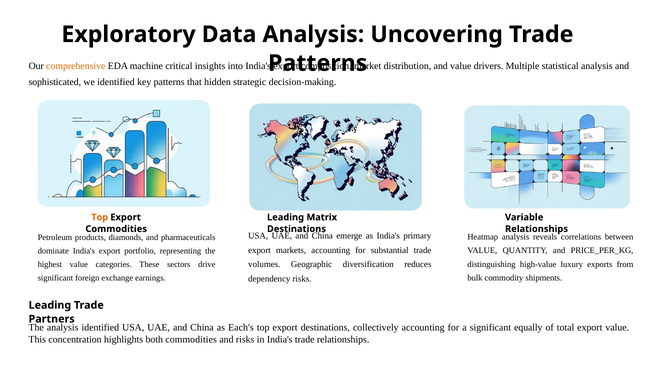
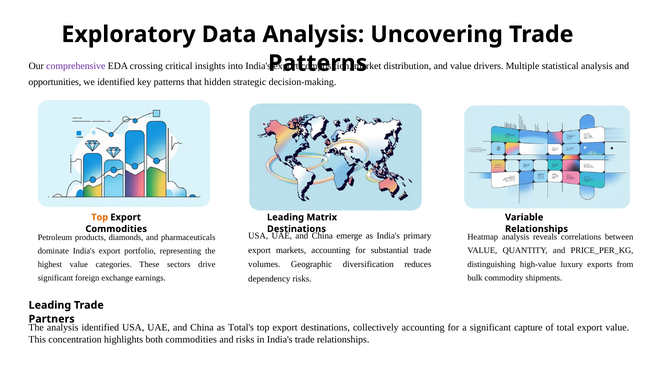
comprehensive colour: orange -> purple (76, 66)
machine: machine -> crossing (146, 66)
sophisticated: sophisticated -> opportunities (55, 82)
Each's: Each's -> Total's (241, 328)
equally: equally -> capture (528, 328)
